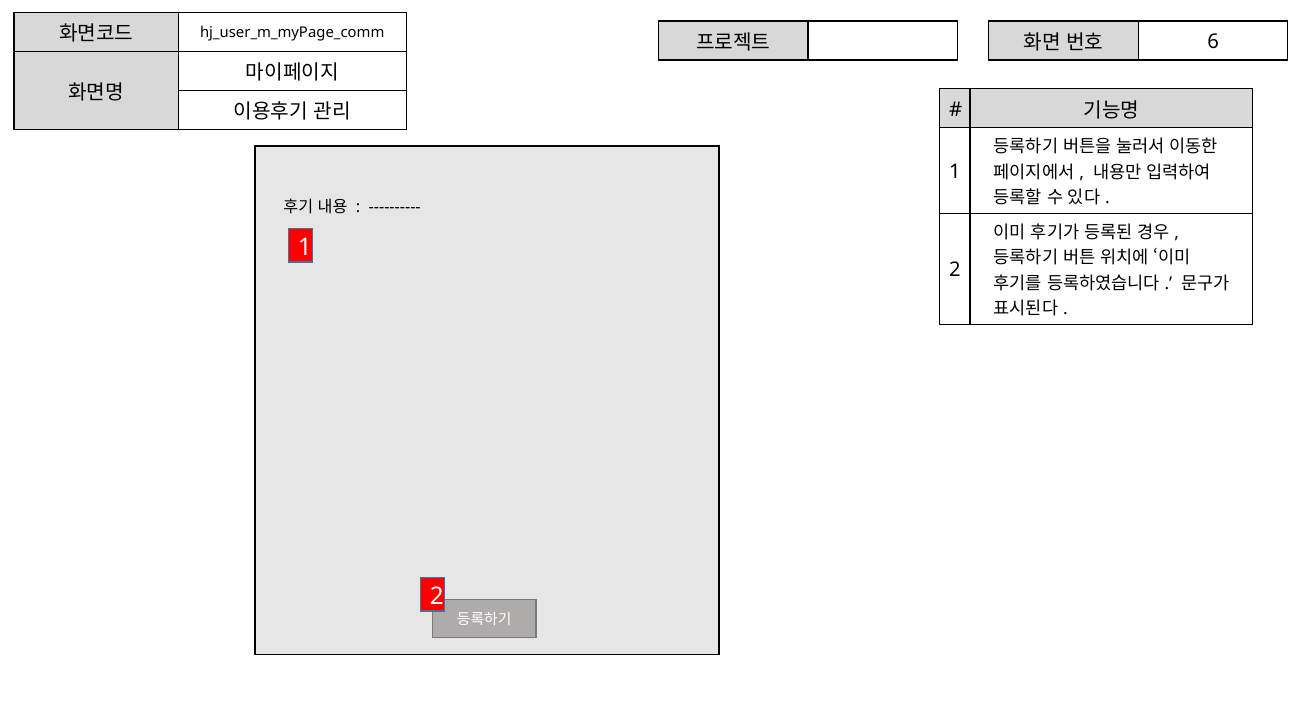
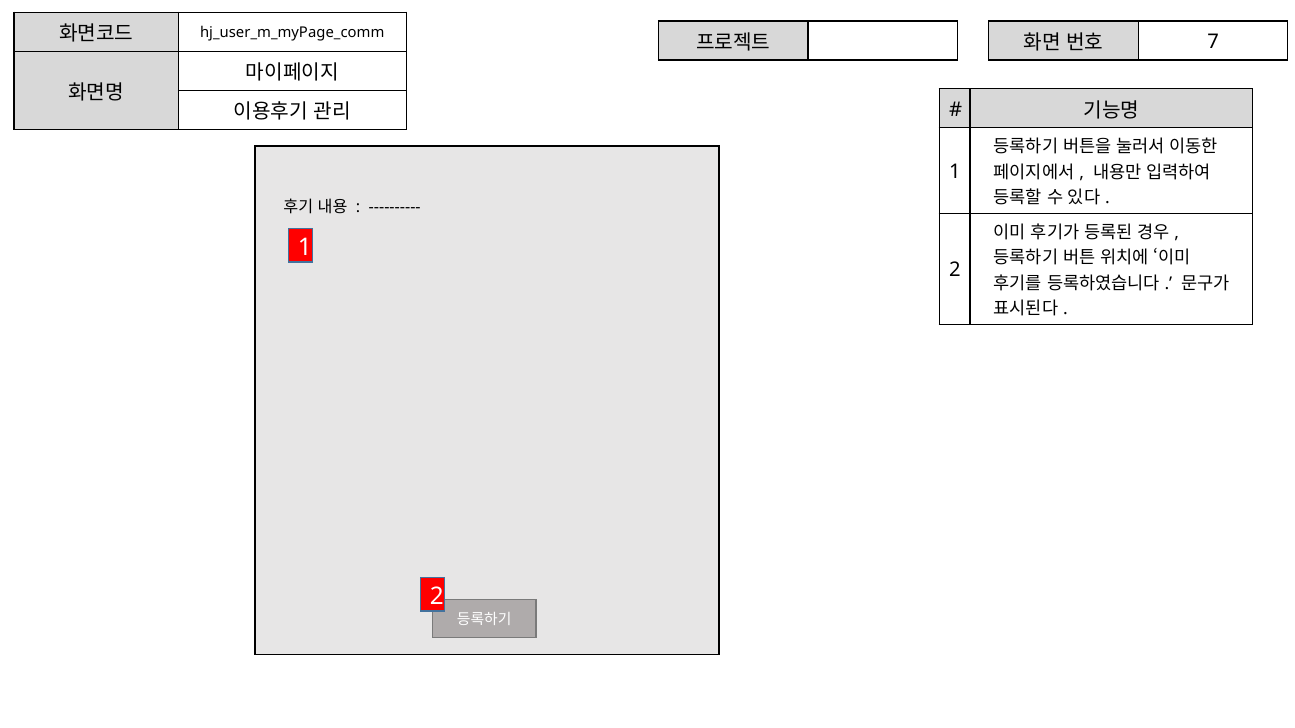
6: 6 -> 7 (1213, 42)
